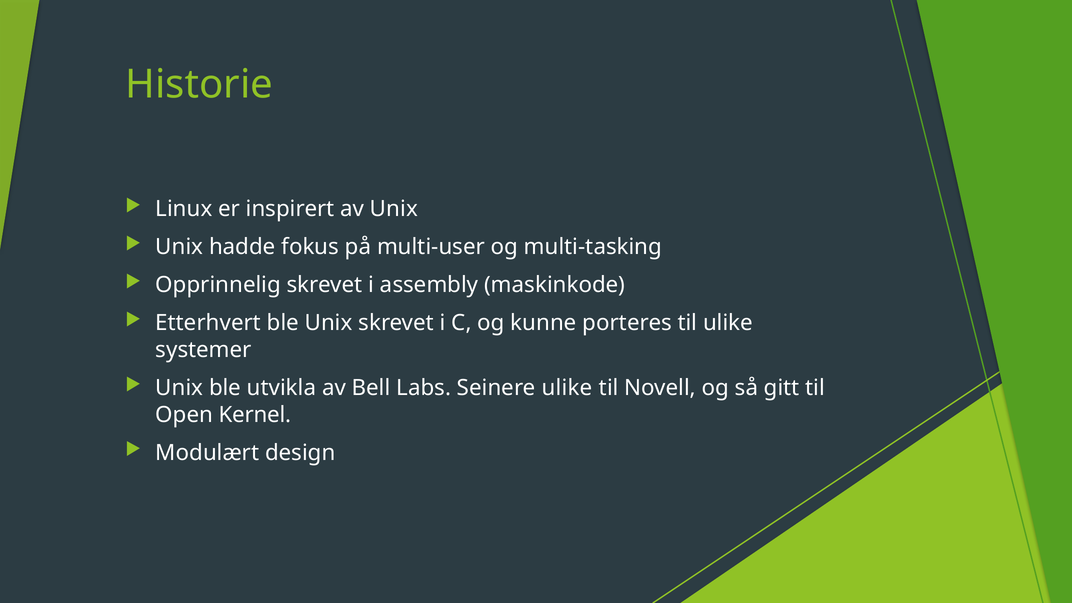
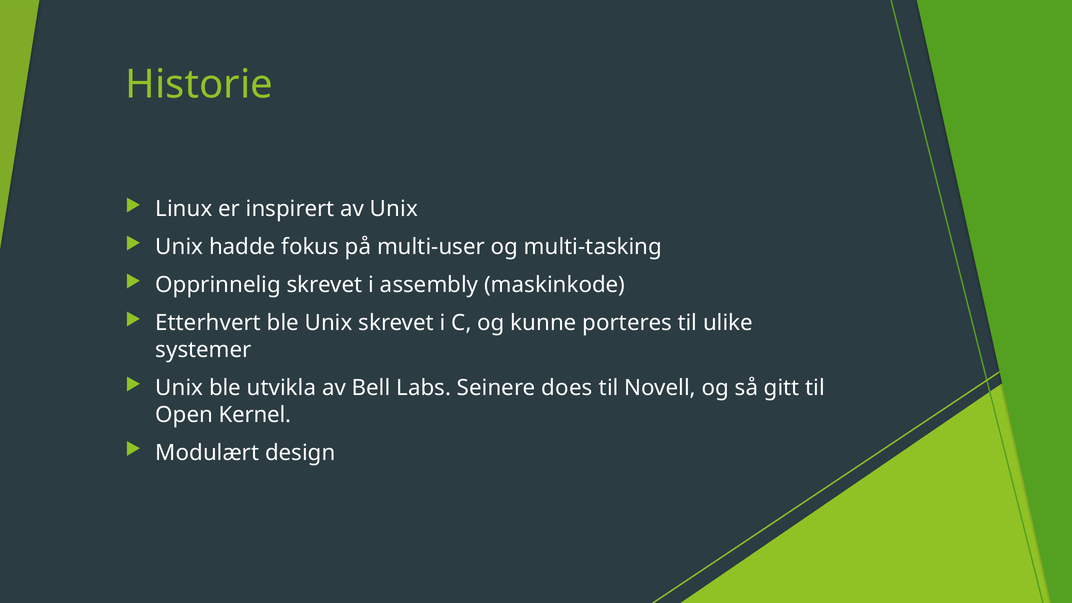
Seinere ulike: ulike -> does (567, 388)
